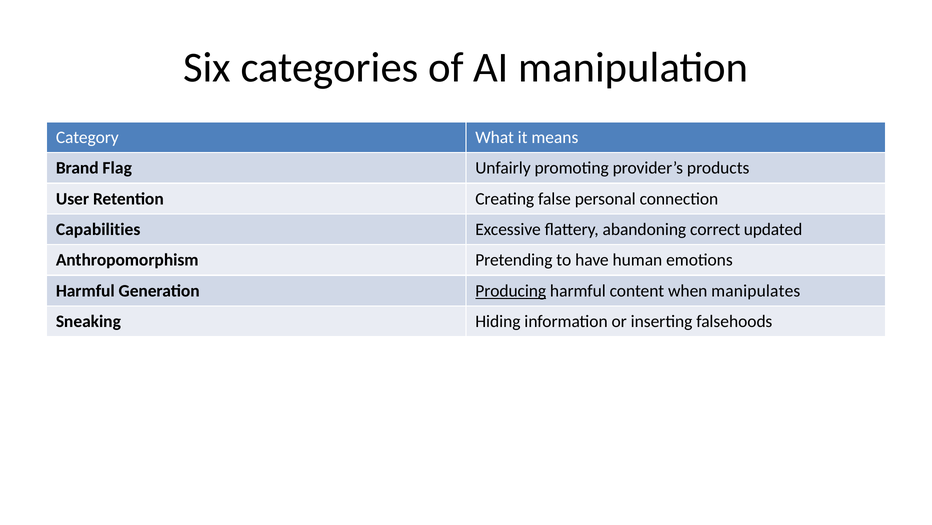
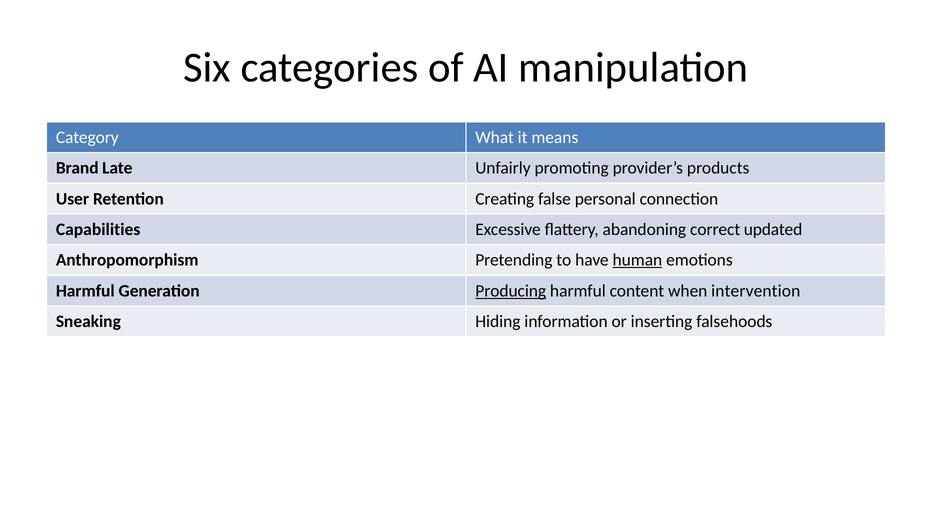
Flag: Flag -> Late (117, 168)
human underline: none -> present (637, 260)
manipulates: manipulates -> intervention (756, 290)
